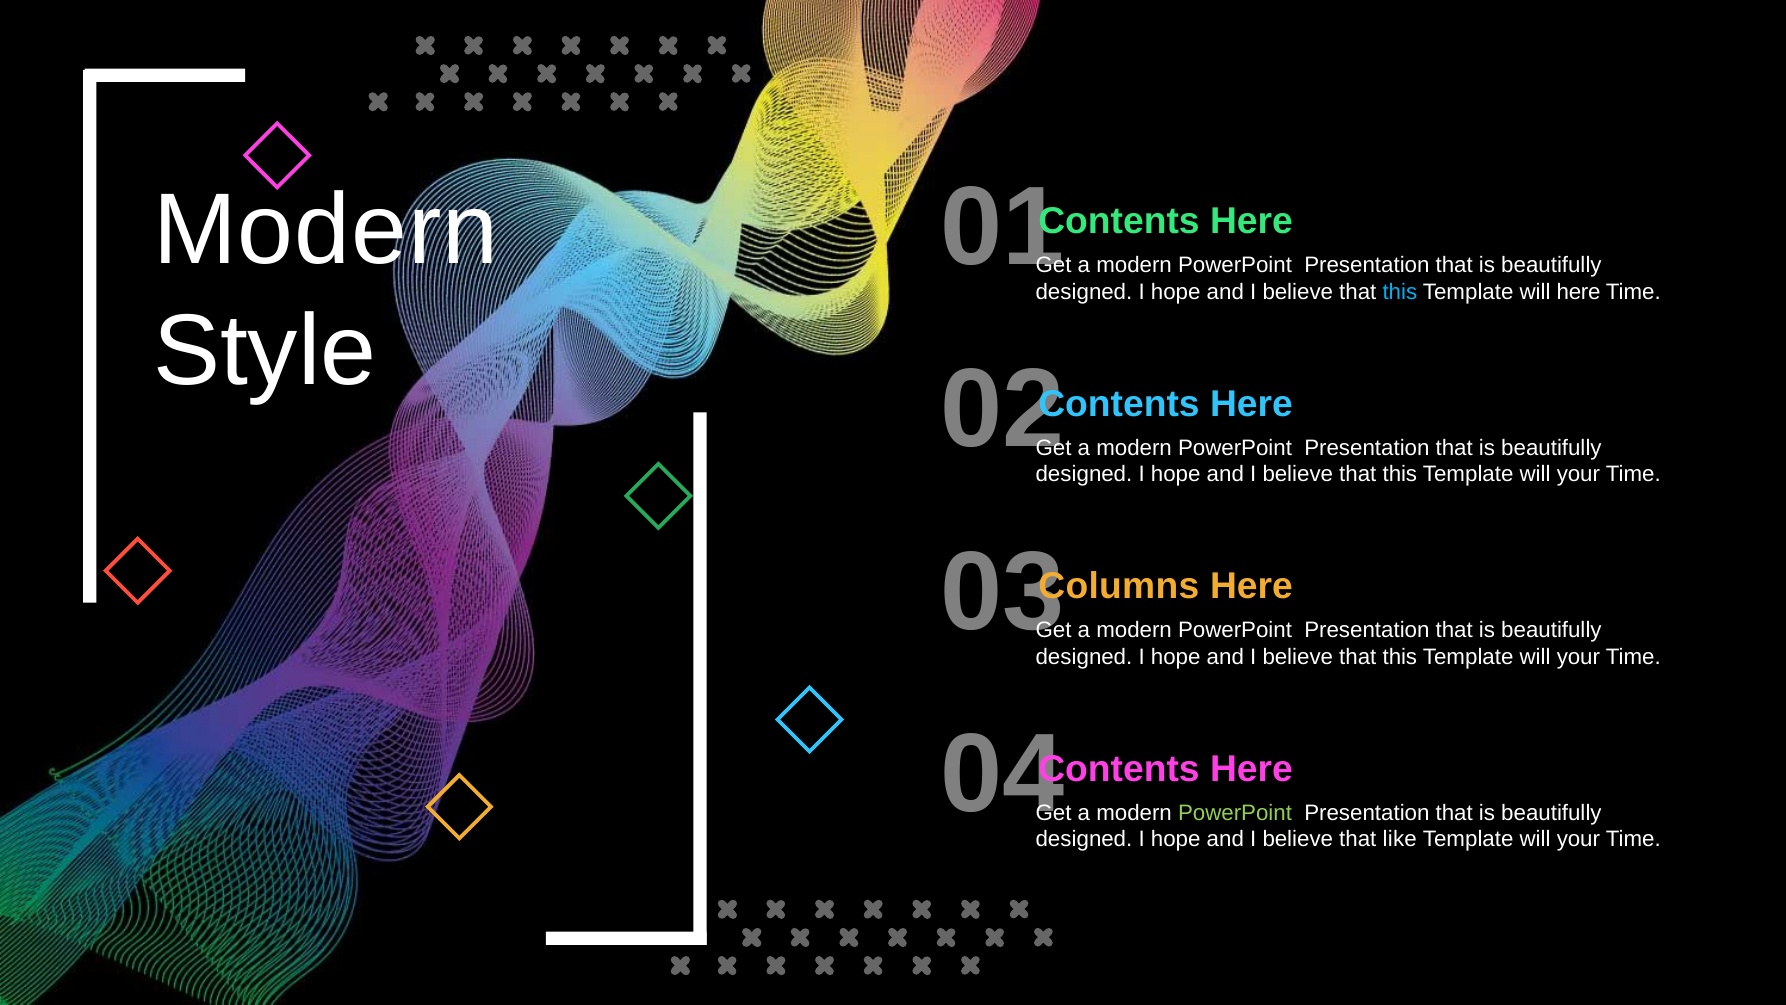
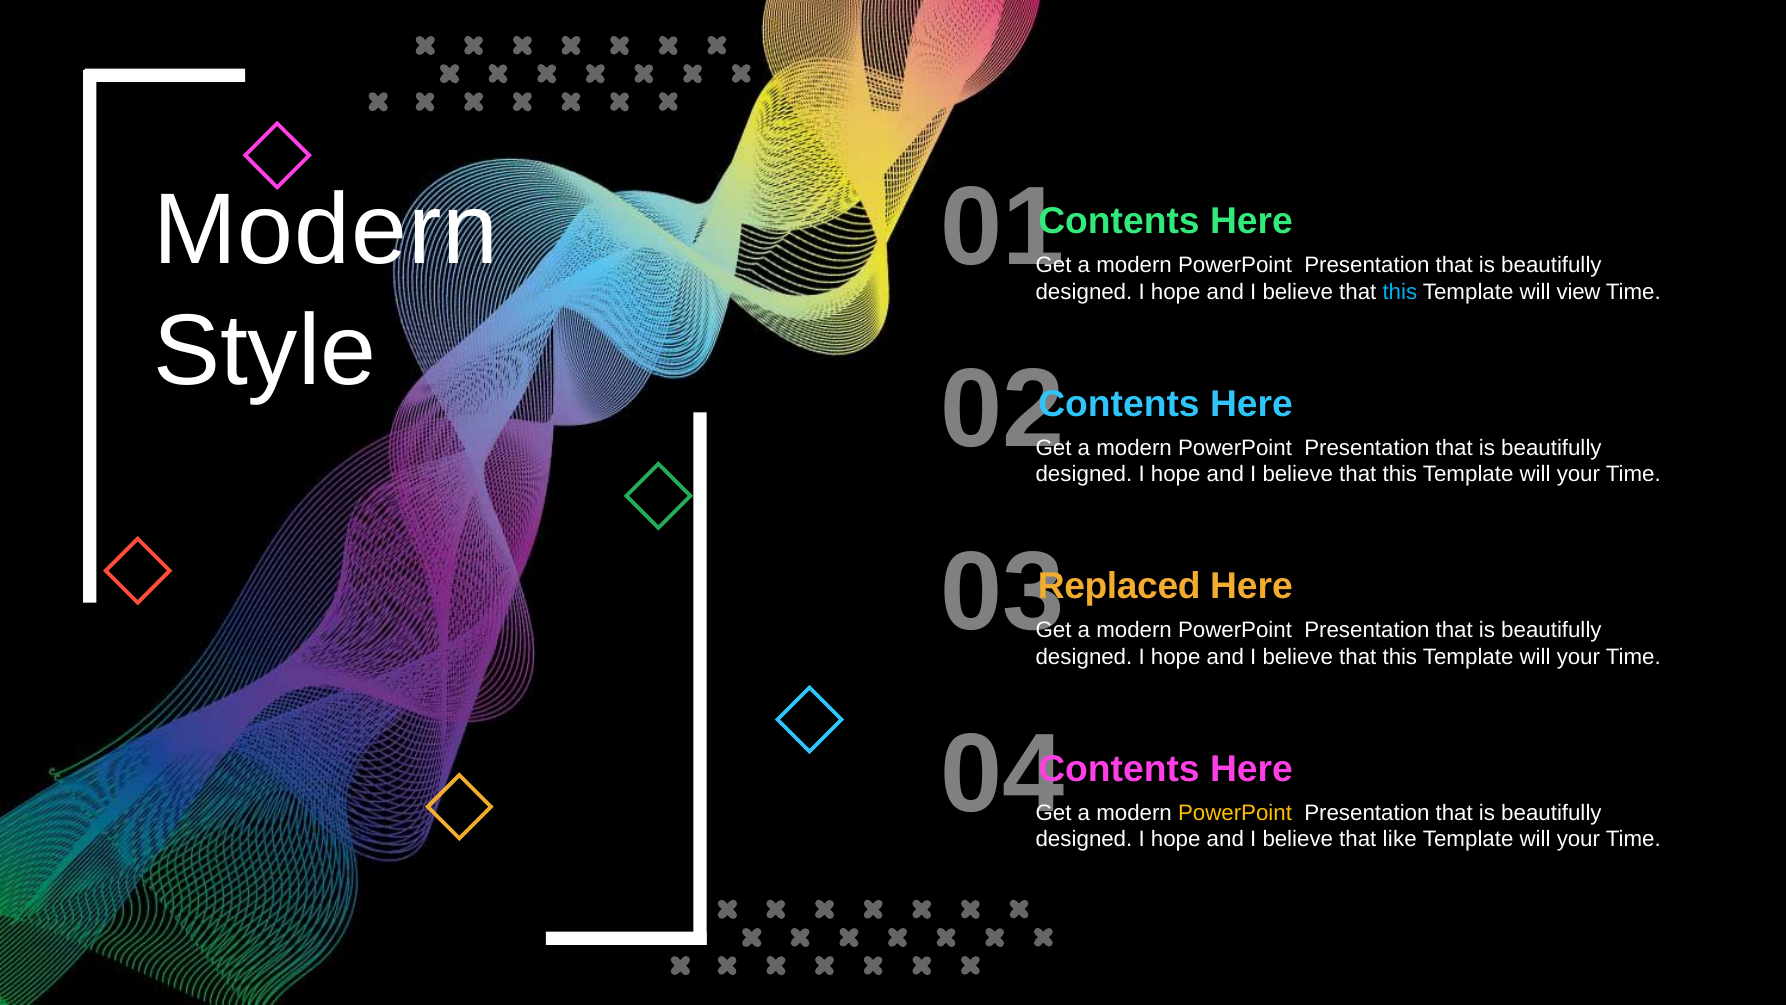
will here: here -> view (1579, 292)
Columns: Columns -> Replaced (1119, 586)
PowerPoint colour: light green -> yellow (1235, 812)
